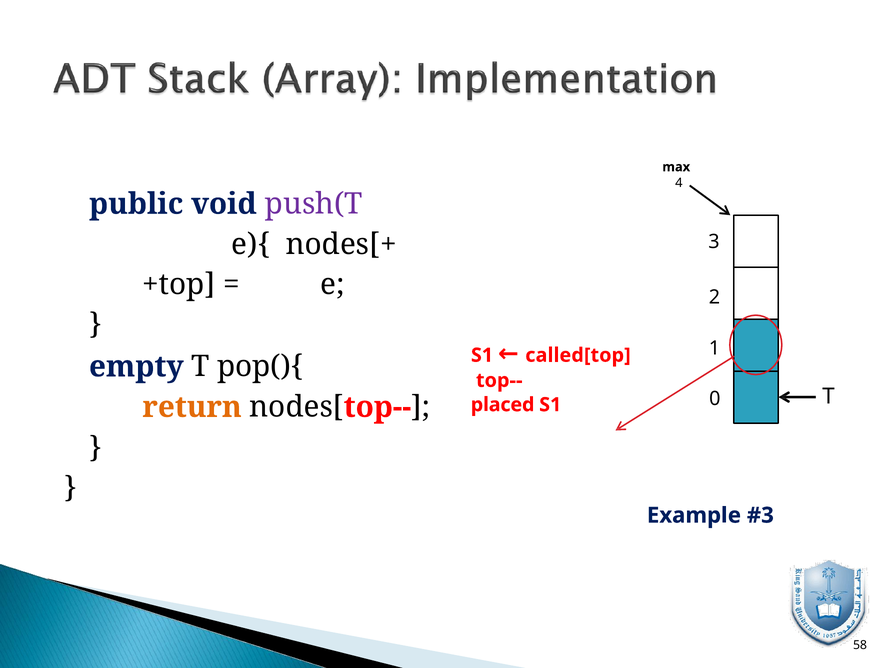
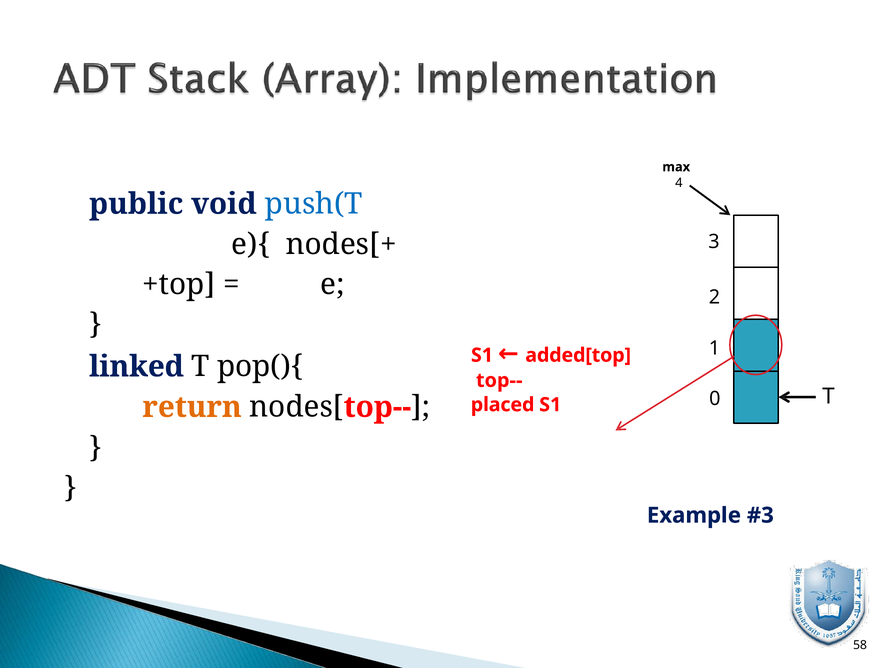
push(T colour: purple -> blue (314, 204)
called[top: called[top -> added[top (578, 355)
empty: empty -> linked (136, 366)
